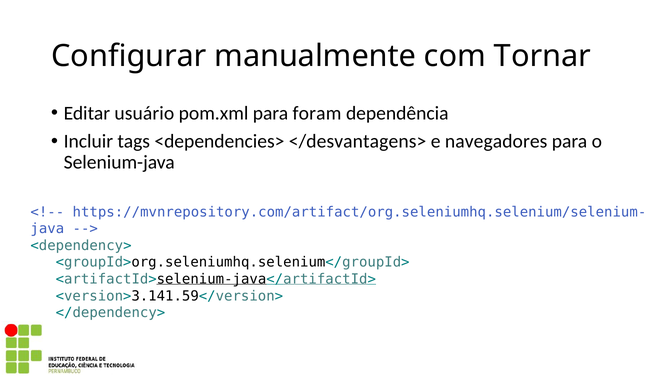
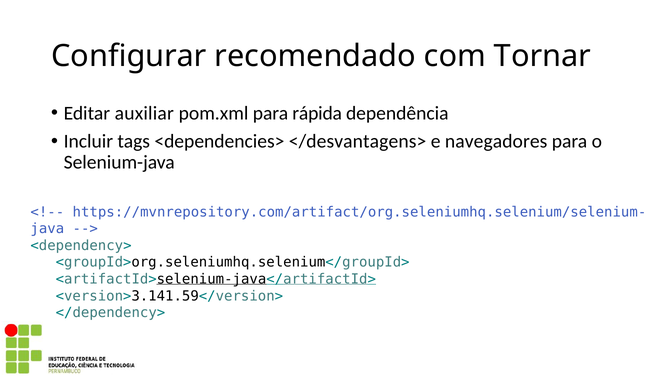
manualmente: manualmente -> recomendado (315, 56)
usuário: usuário -> auxiliar (144, 113)
foram: foram -> rápida (317, 113)
